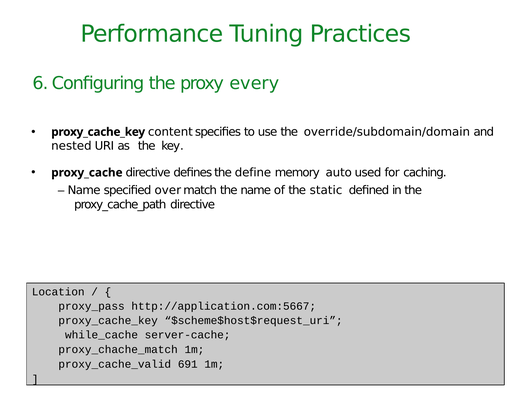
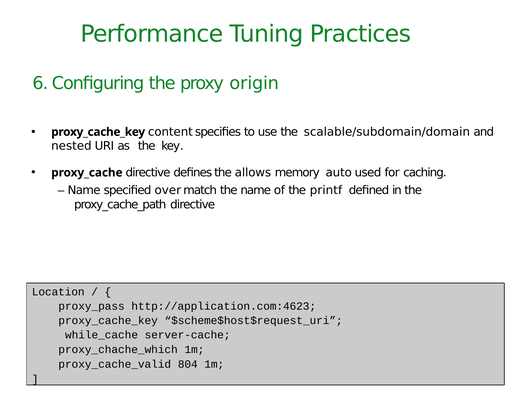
every: every -> origin (254, 83)
override/subdomain/domain: override/subdomain/domain -> scalable/subdomain/domain (387, 132)
define: define -> allows (253, 173)
static: static -> printf (326, 191)
http://application.com:5667: http://application.com:5667 -> http://application.com:4623 (224, 306)
proxy_chache_match: proxy_chache_match -> proxy_chache_which (118, 350)
691: 691 -> 804 (188, 365)
